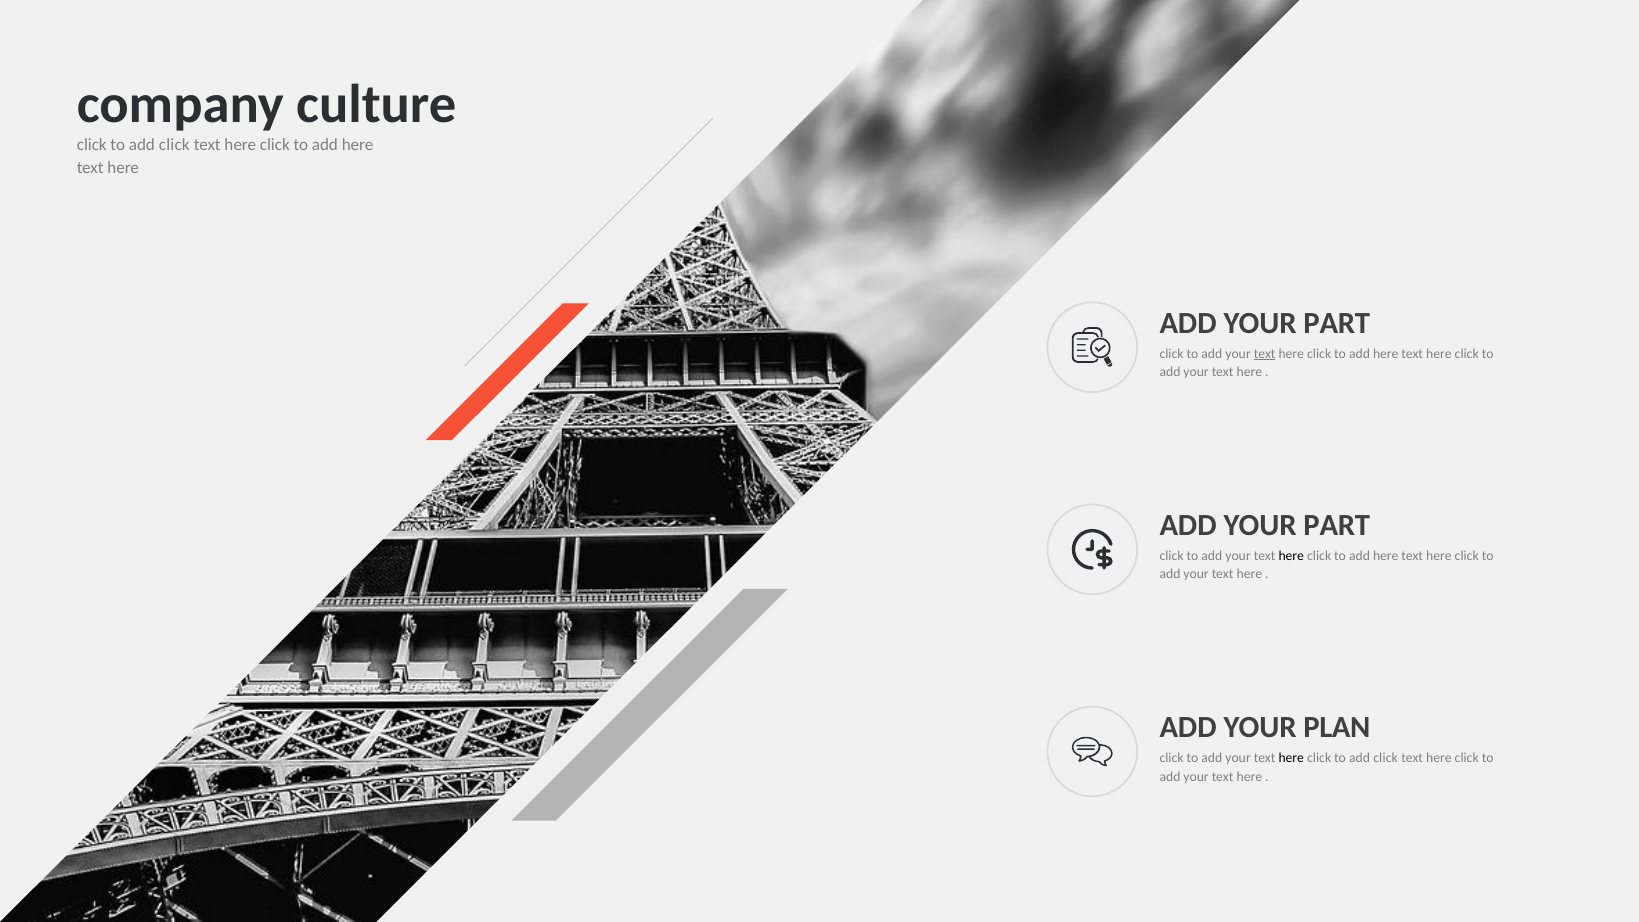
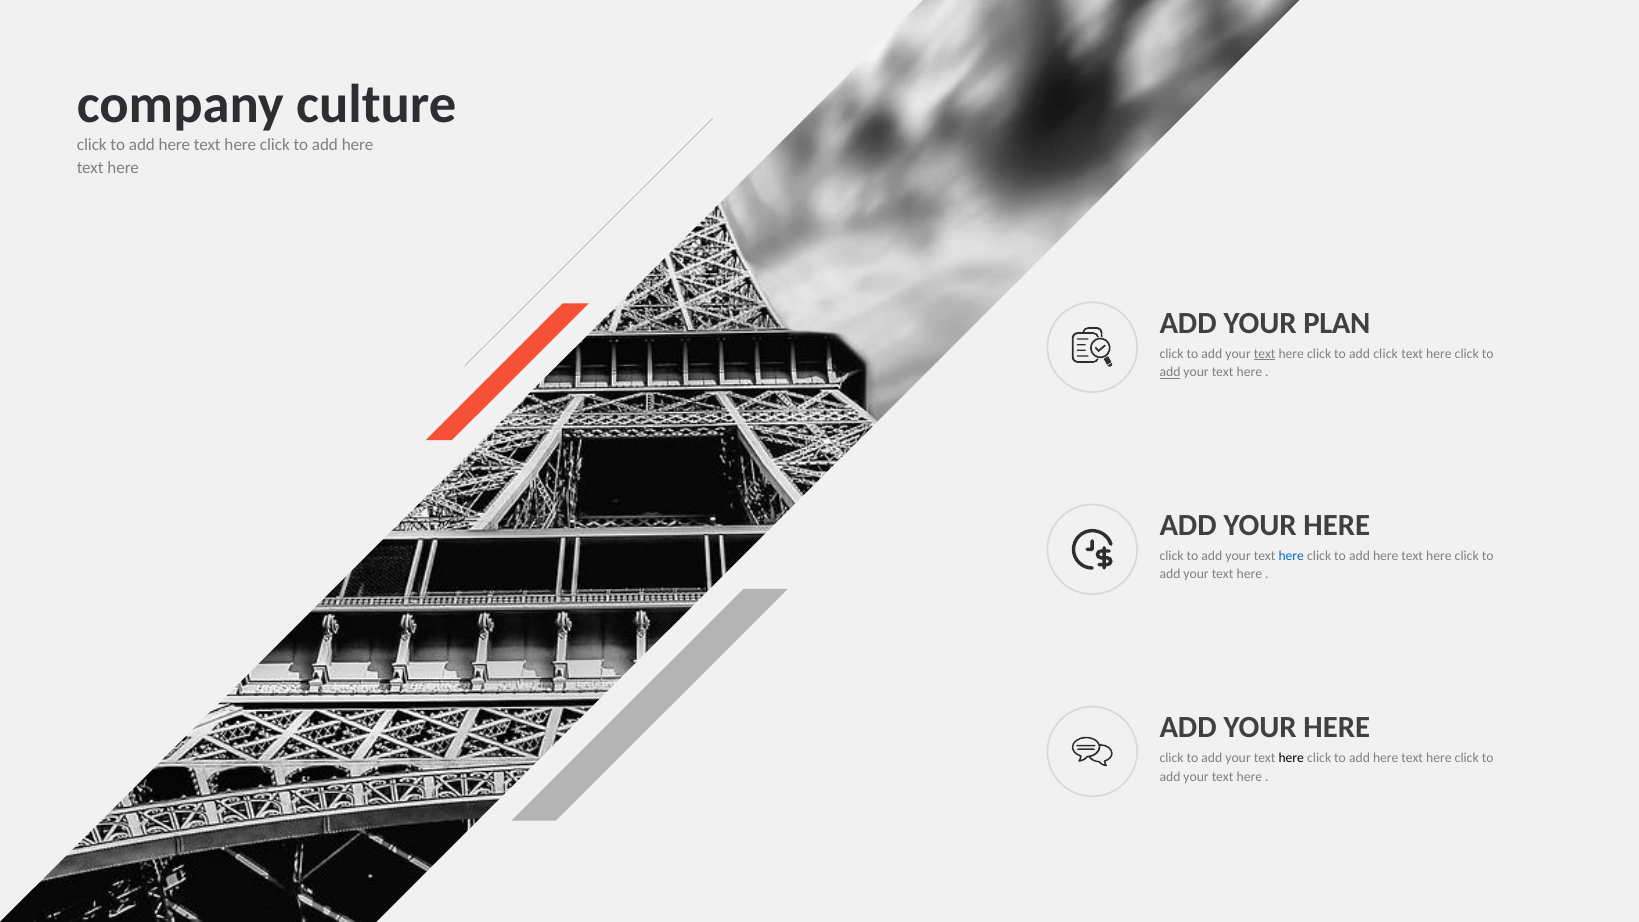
click: click -> here (174, 144)
PART: PART -> PLAN (1337, 323)
here: here -> click (1386, 354)
add underline: none -> present (1170, 372)
PART: PART -> HERE (1337, 525)
here colour: black -> blue (1291, 556)
PLAN: PLAN -> HERE (1337, 727)
click: click -> here (1386, 758)
